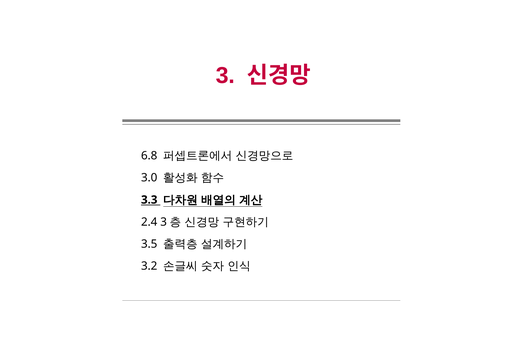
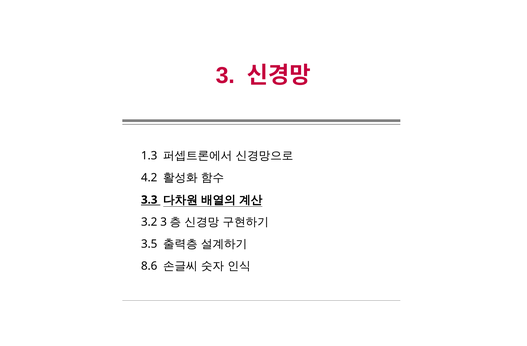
6.8: 6.8 -> 1.3 (149, 156)
3.0: 3.0 -> 4.2 (149, 178)
2.4: 2.4 -> 3.2 (149, 222)
3.2: 3.2 -> 8.6 (149, 266)
